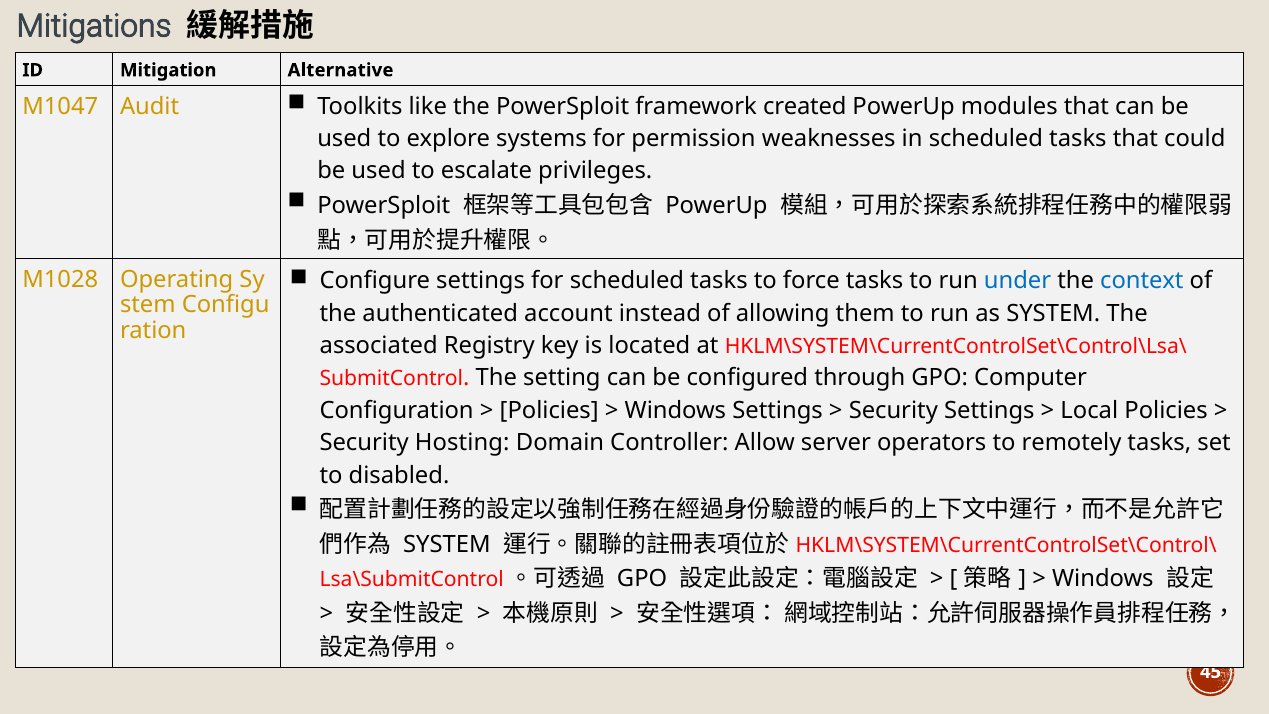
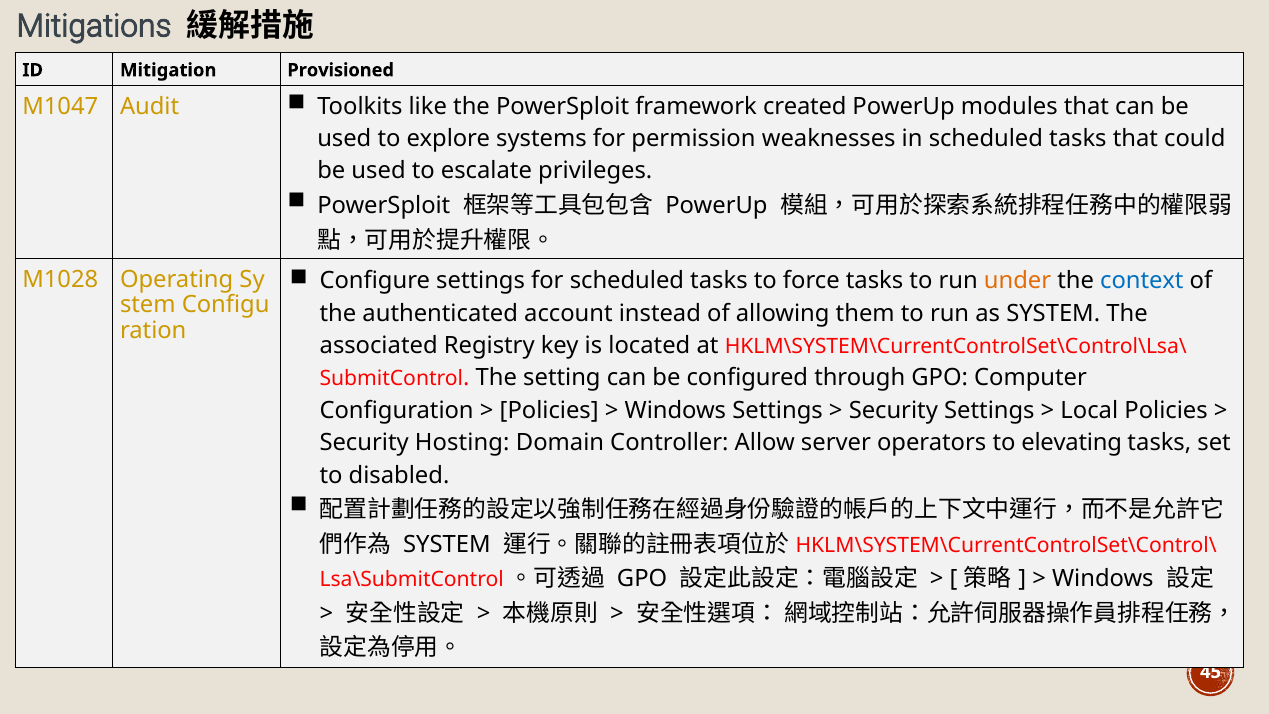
Alternative: Alternative -> Provisioned (341, 70)
under colour: blue -> orange (1018, 281)
remotely: remotely -> elevating (1072, 443)
